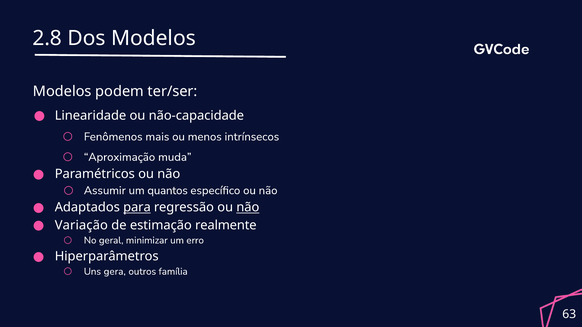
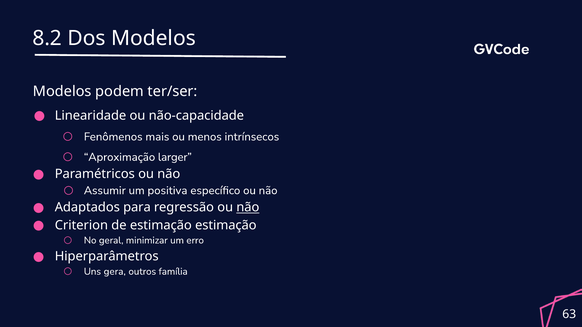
2.8: 2.8 -> 8.2 (47, 38)
muda: muda -> larger (175, 157)
quantos: quantos -> positiva (167, 191)
para underline: present -> none (137, 208)
Variação: Variação -> Criterion (81, 225)
estimação realmente: realmente -> estimação (226, 225)
